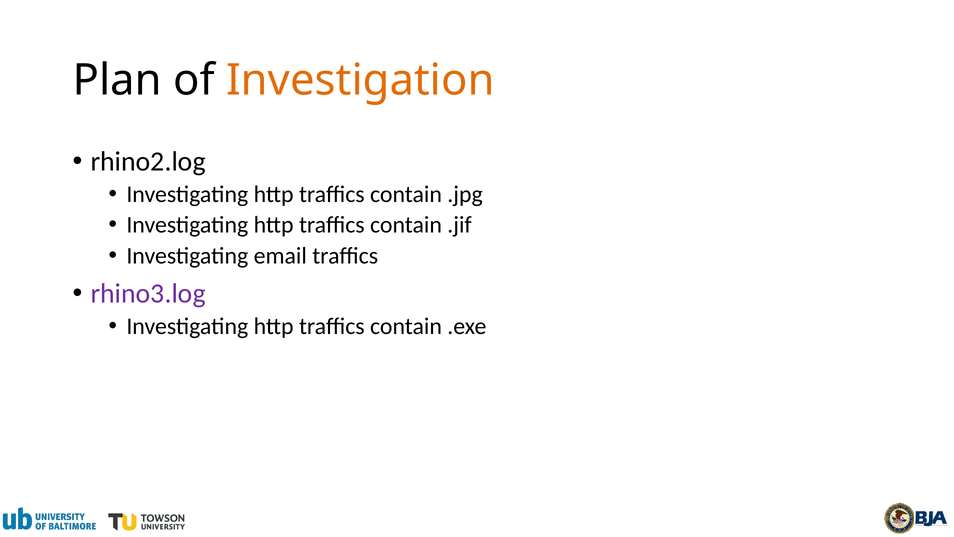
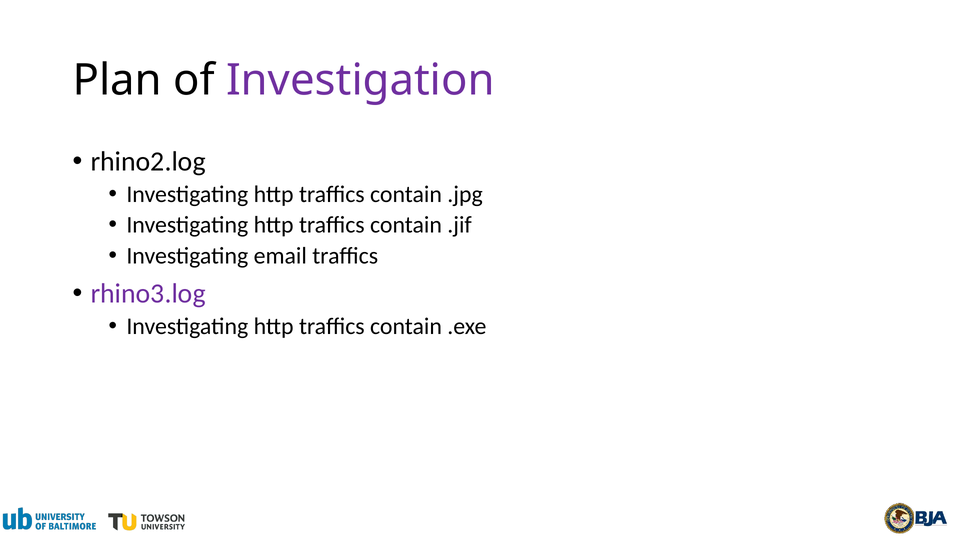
Investigation colour: orange -> purple (360, 80)
